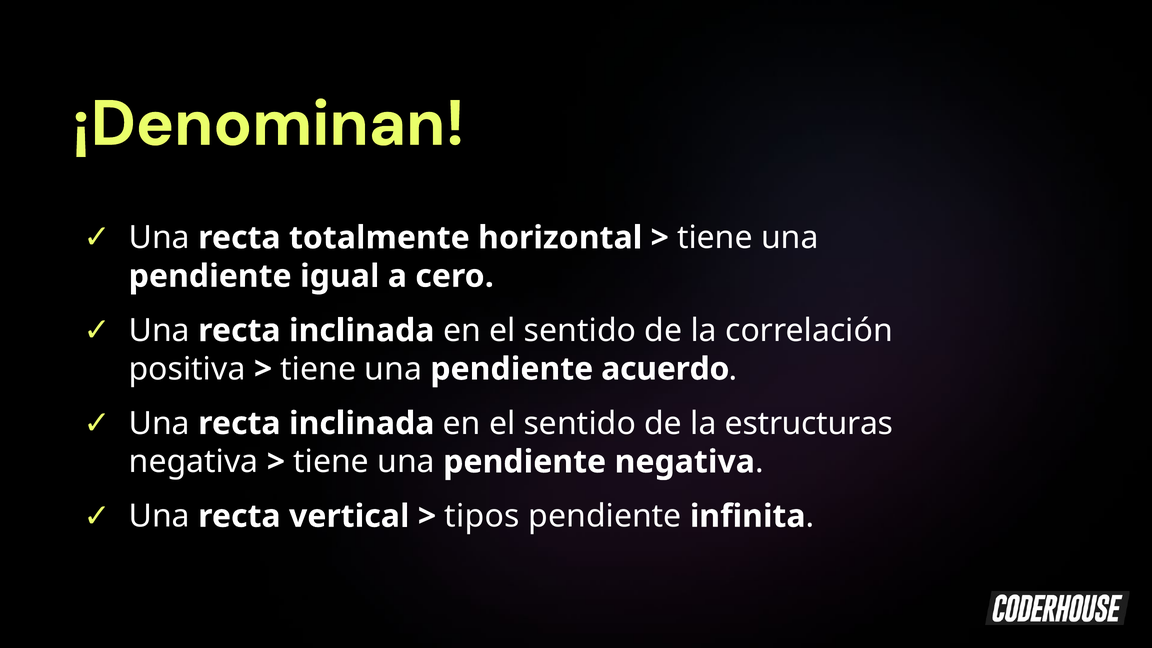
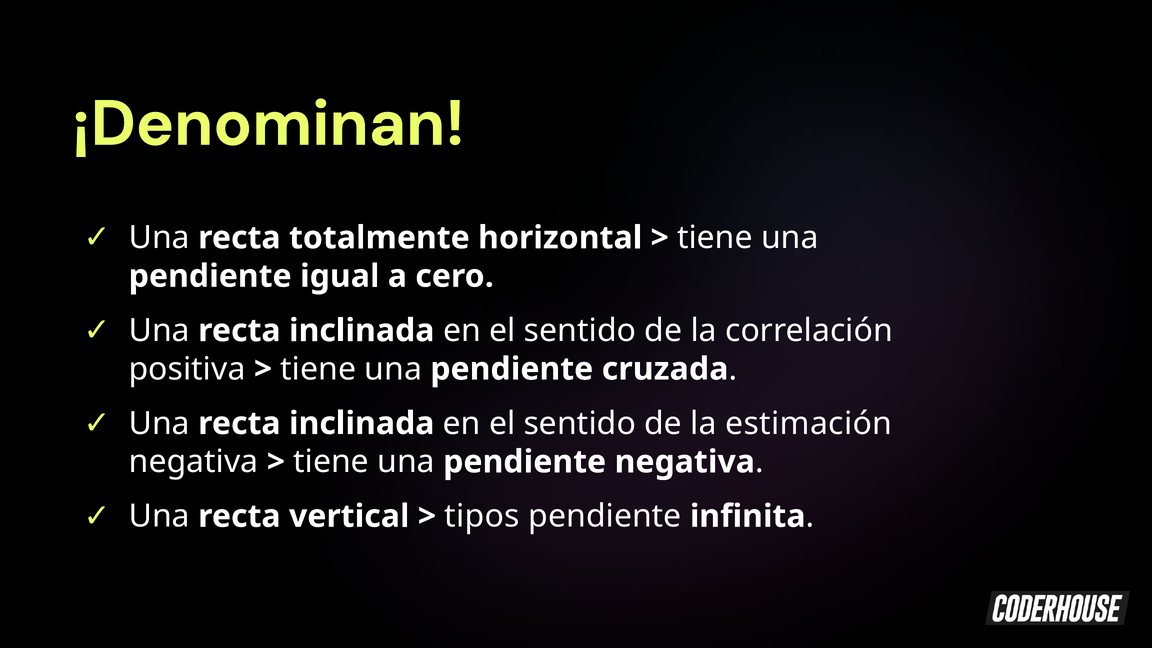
acuerdo: acuerdo -> cruzada (665, 369)
estructuras: estructuras -> estimación (809, 423)
